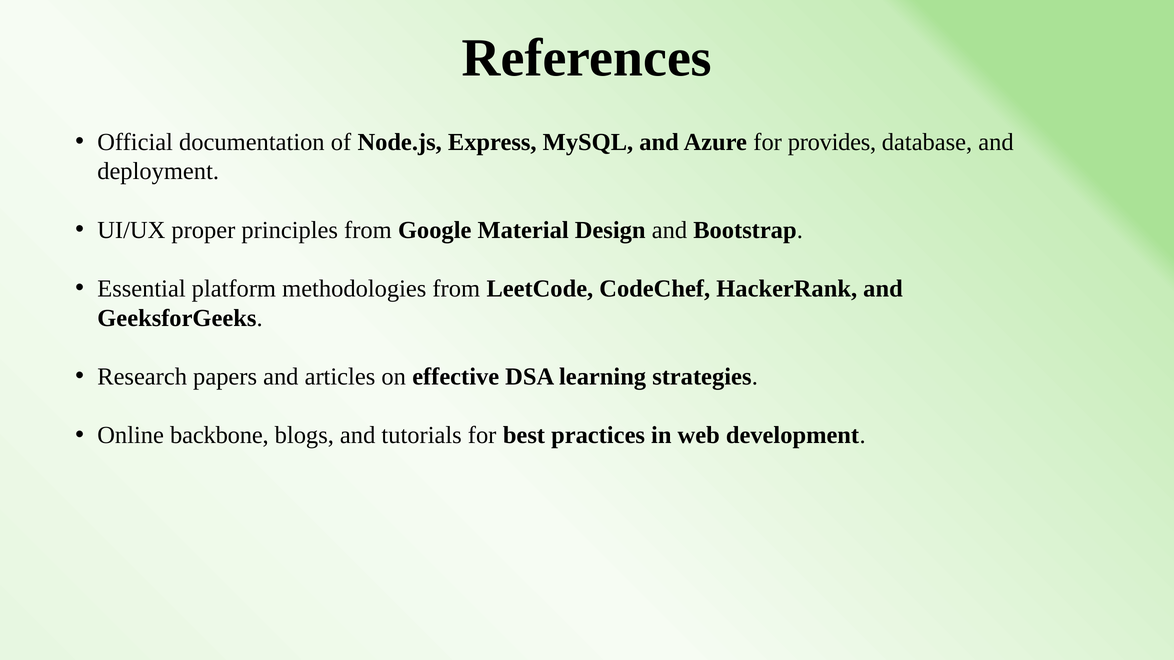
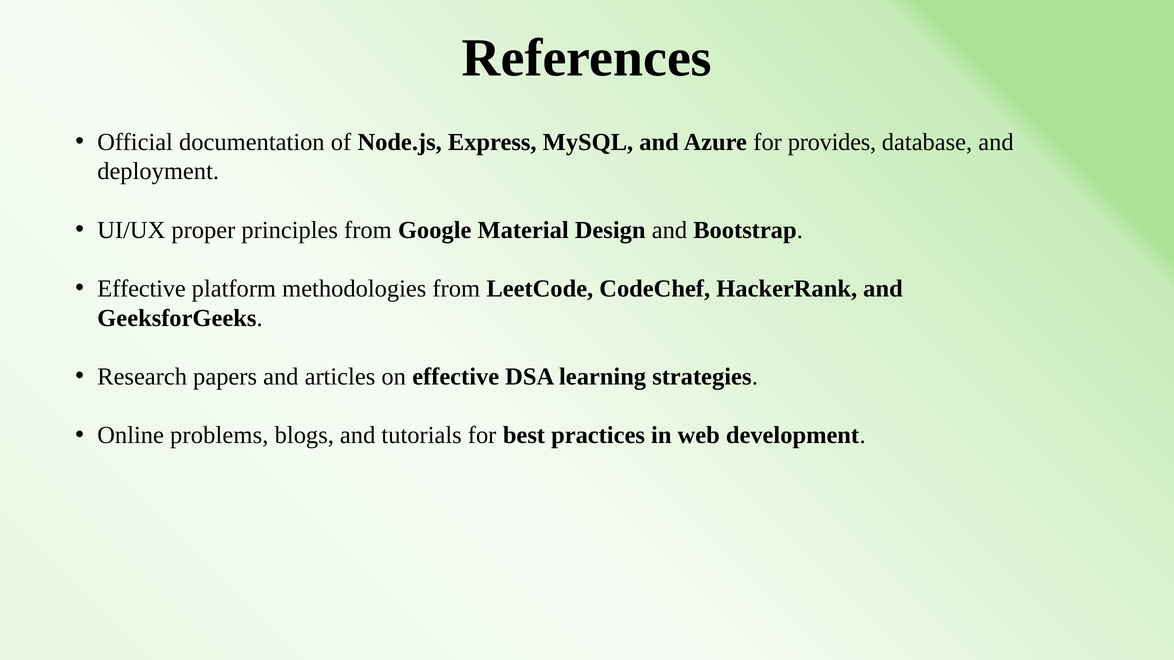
Essential: Essential -> Effective (142, 289)
backbone: backbone -> problems (219, 436)
